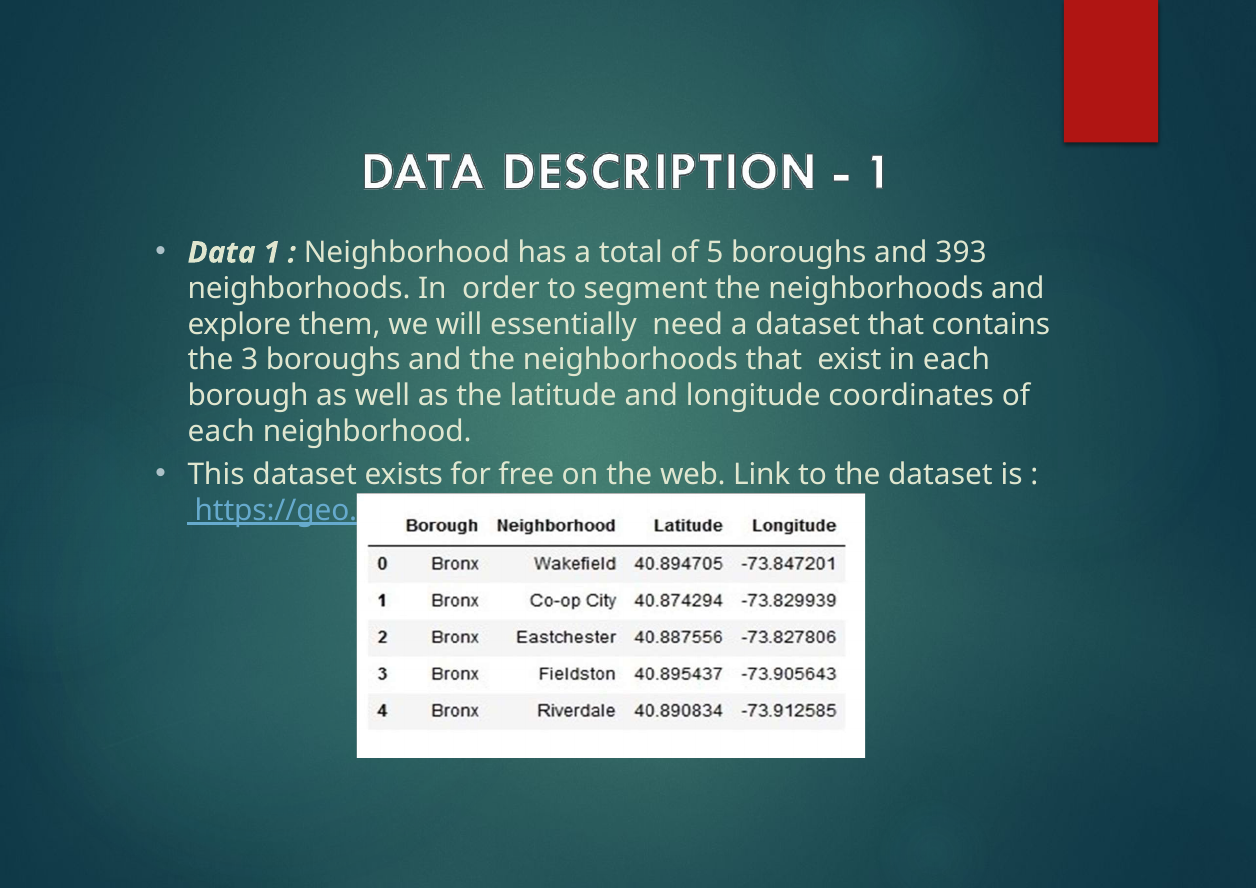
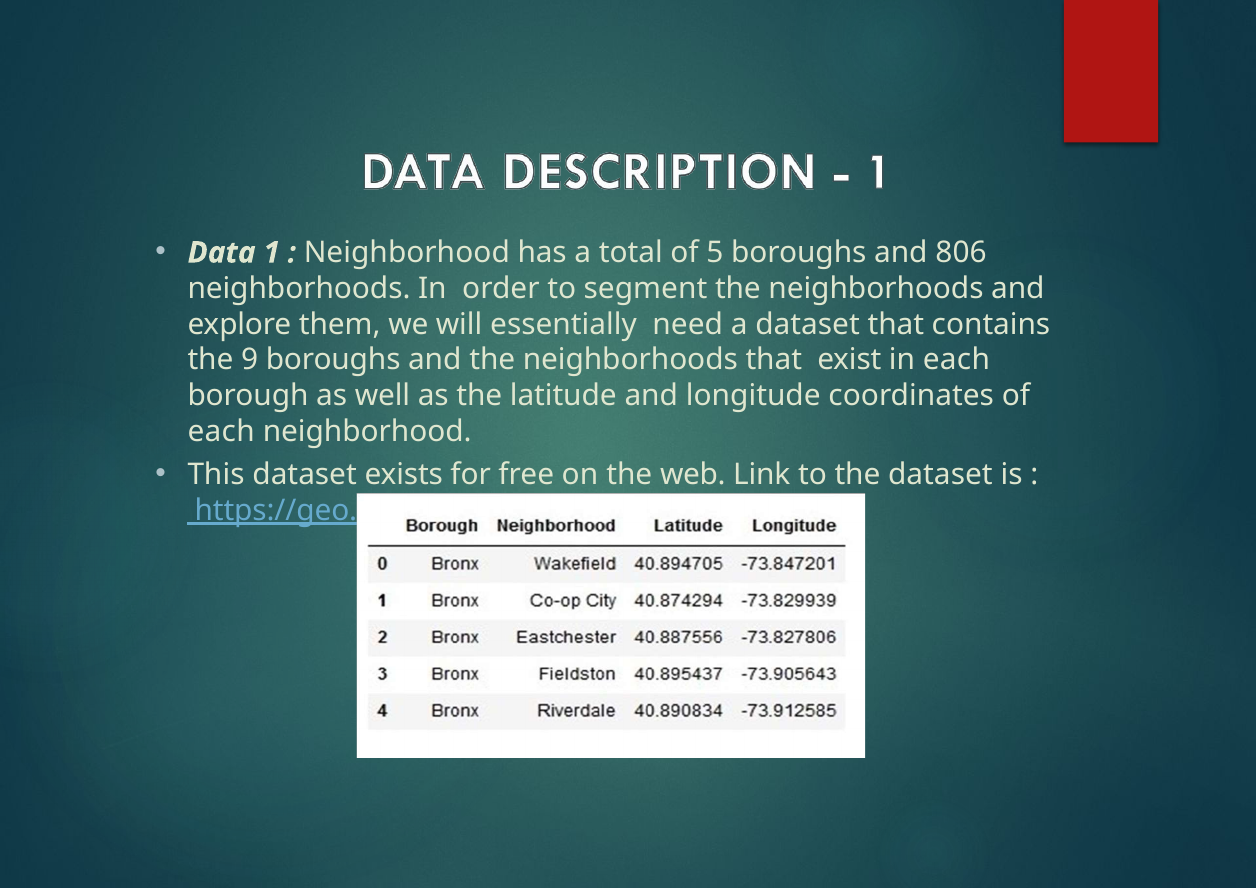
393: 393 -> 806 (961, 253)
3: 3 -> 9 (250, 360)
